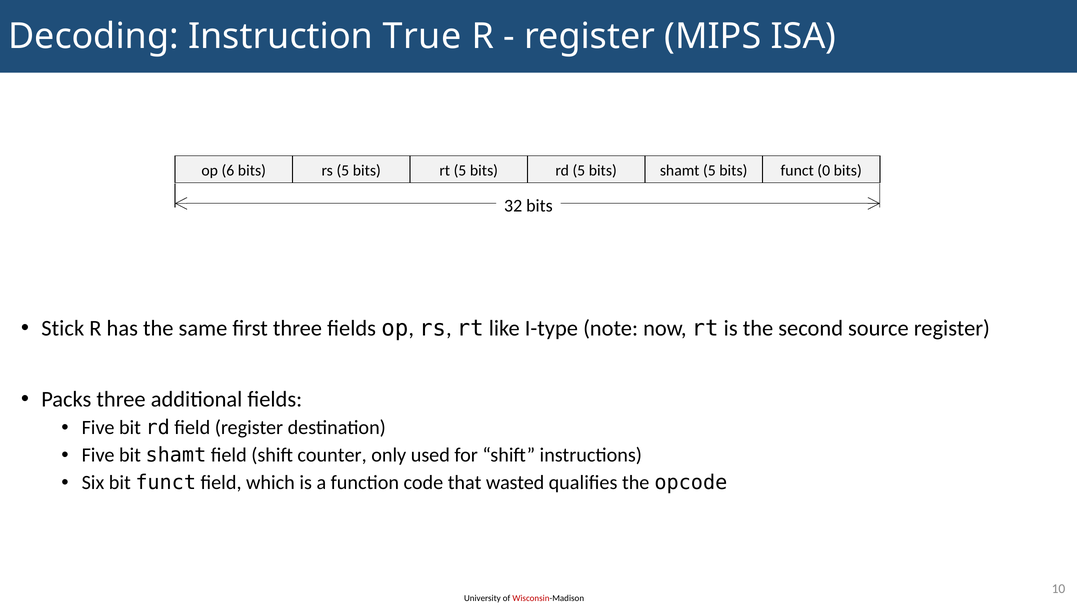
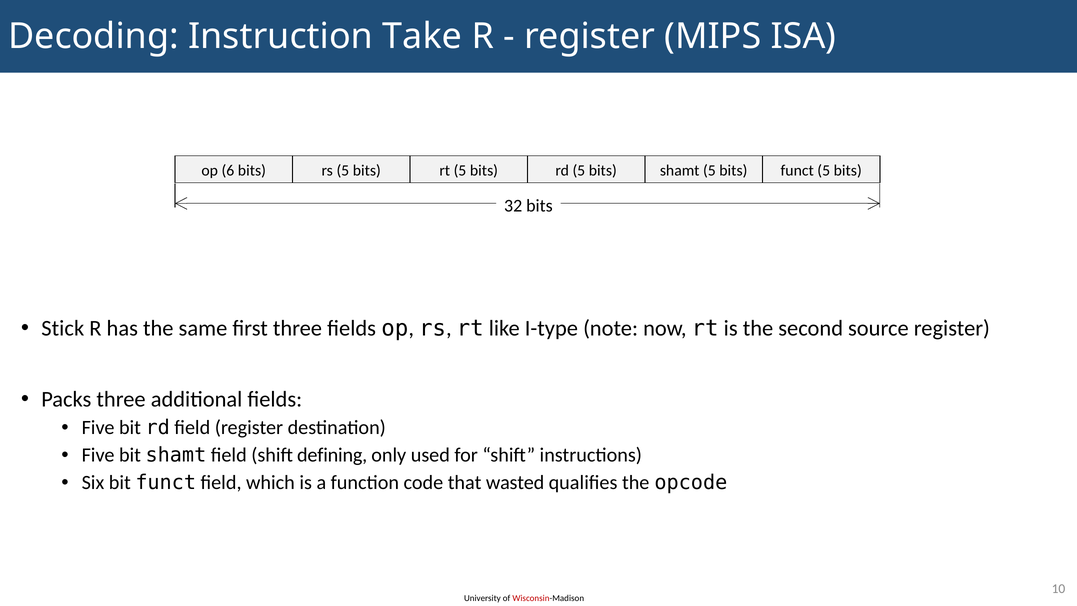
True: True -> Take (422, 36)
funct 0: 0 -> 5 (824, 170)
counter: counter -> defining (332, 455)
